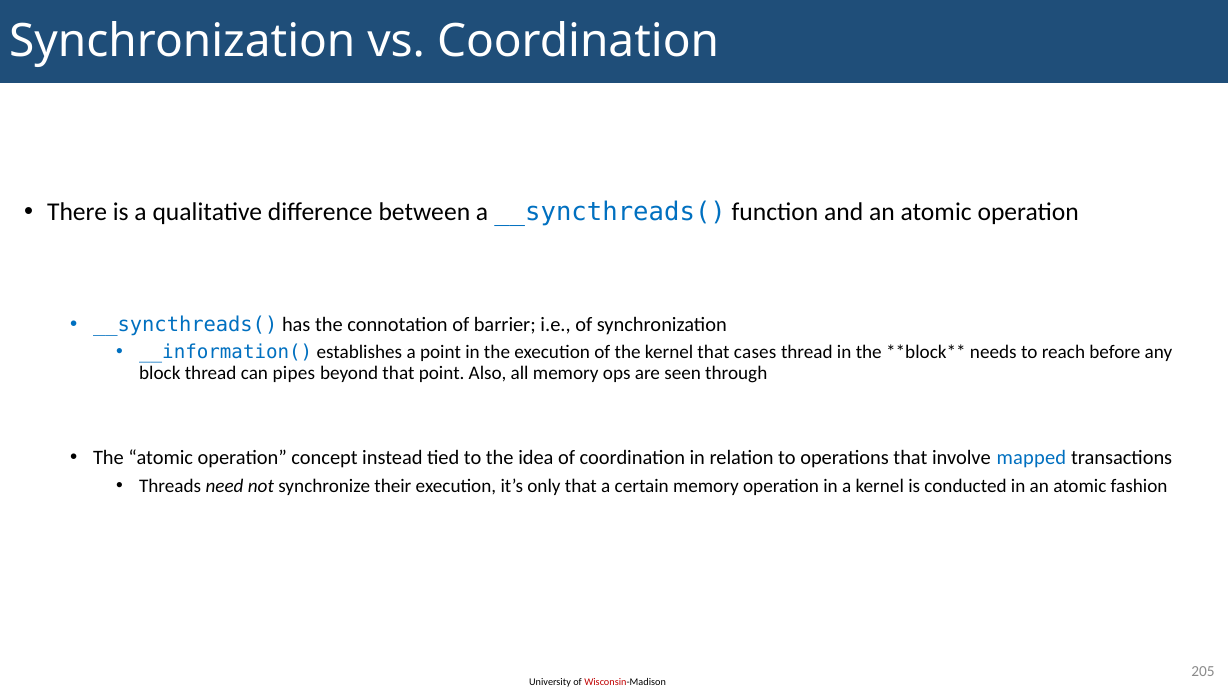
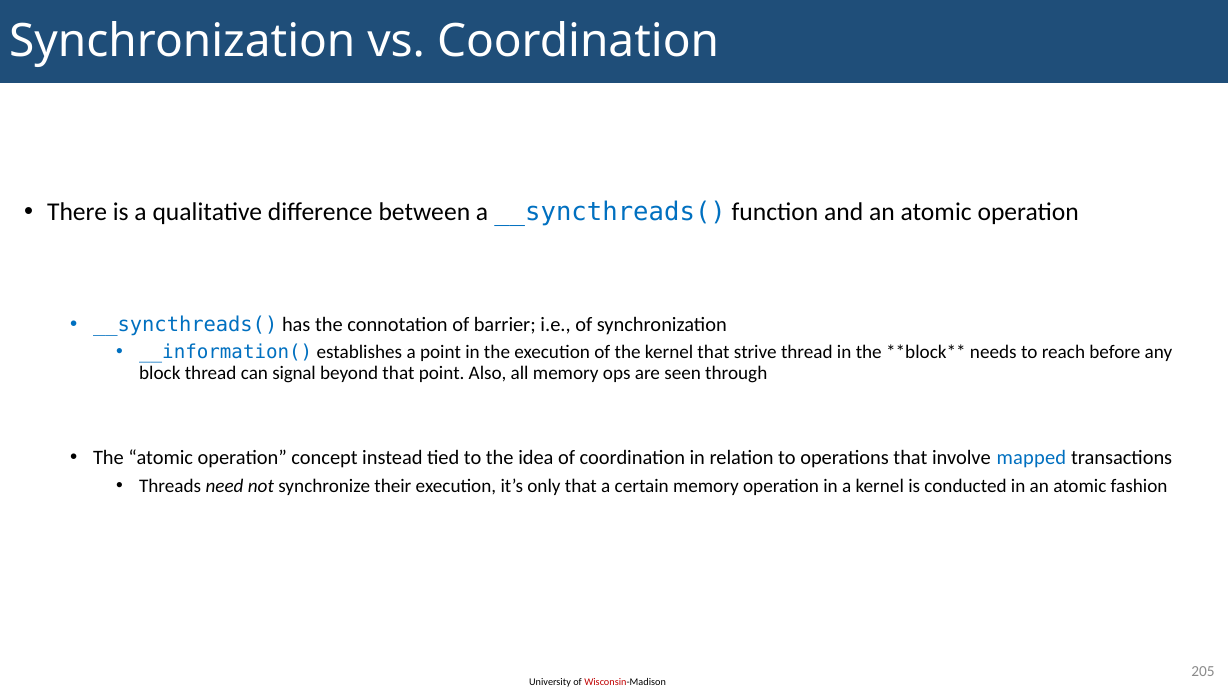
cases: cases -> strive (755, 352)
pipes: pipes -> signal (294, 373)
